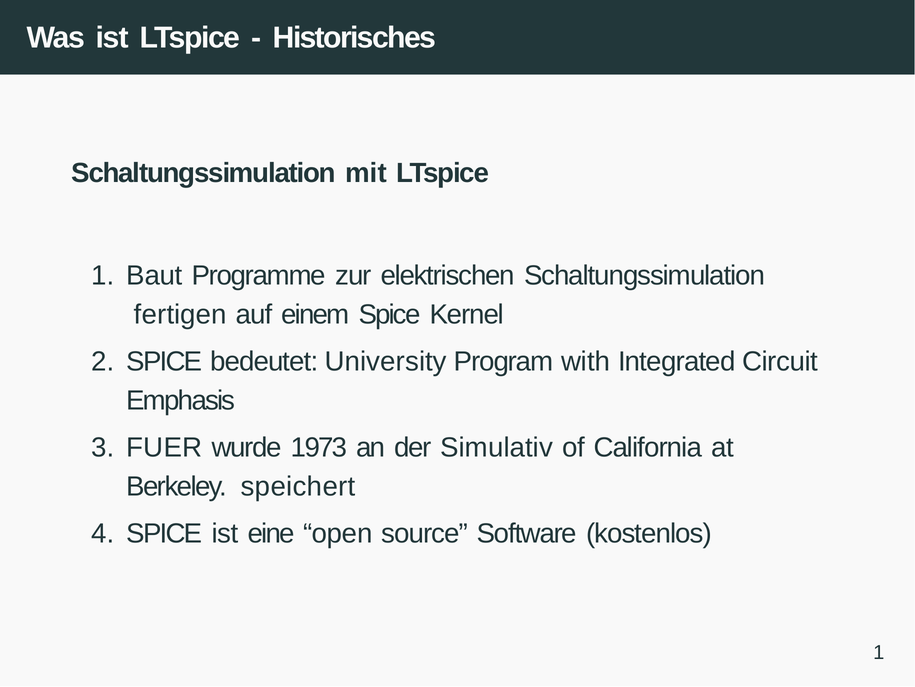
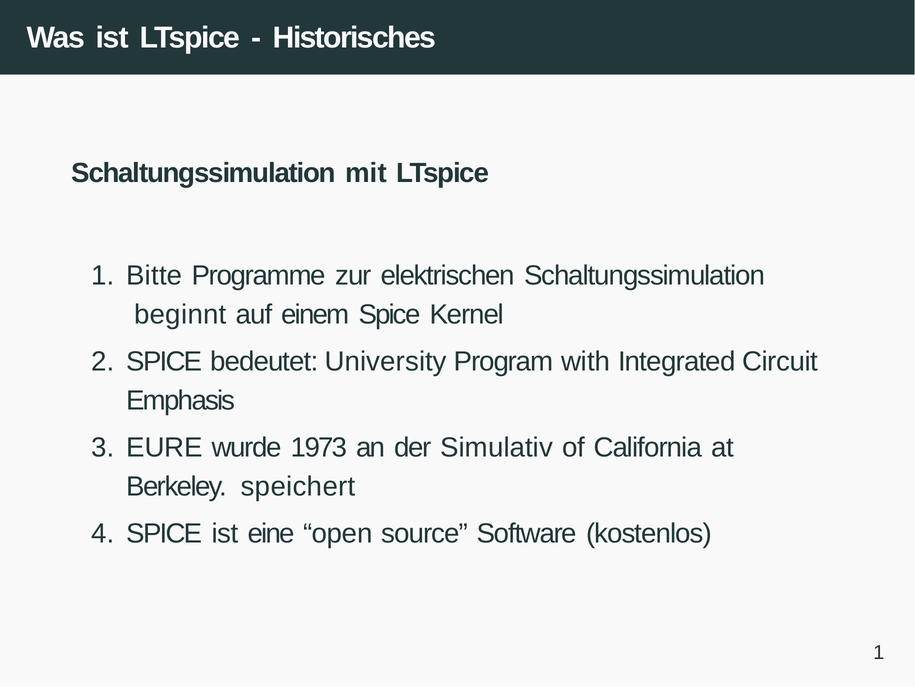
Baut: Baut -> Bitte (154, 275)
fertigen: fertigen -> beginnt (180, 315)
FUER: FUER -> EURE (165, 447)
